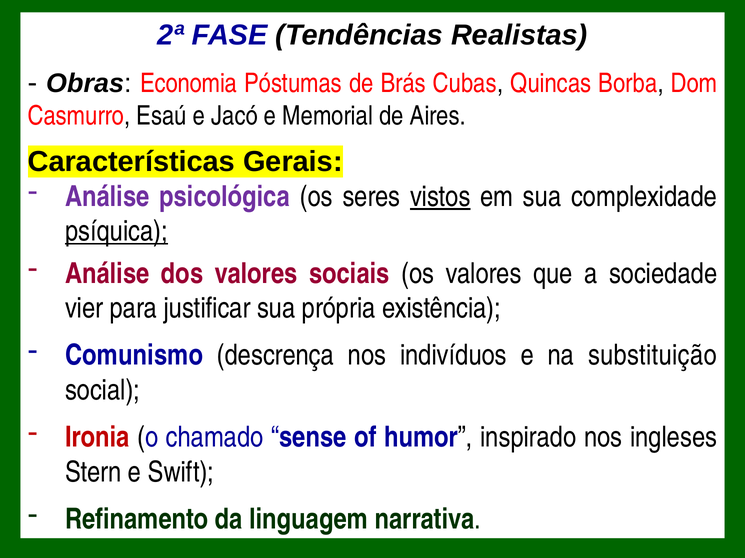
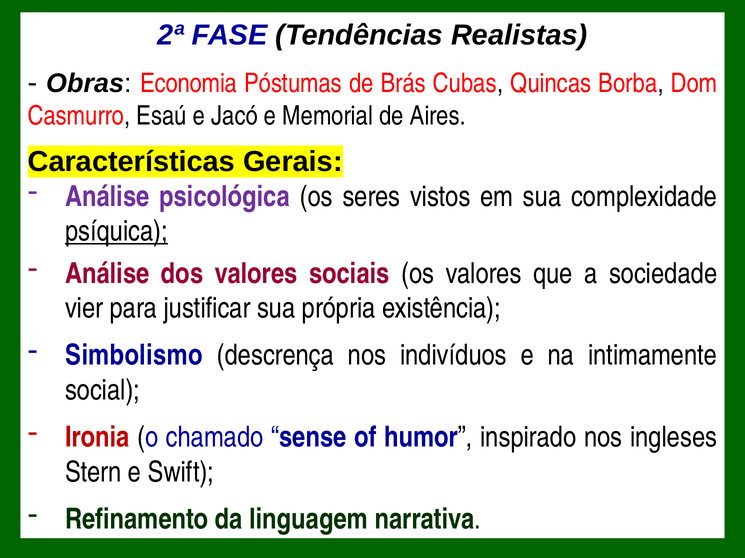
vistos underline: present -> none (440, 197)
Comunismo: Comunismo -> Simbolismo (134, 356)
substituição: substituição -> intimamente (653, 356)
